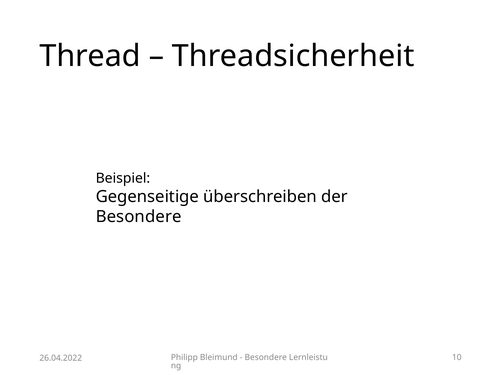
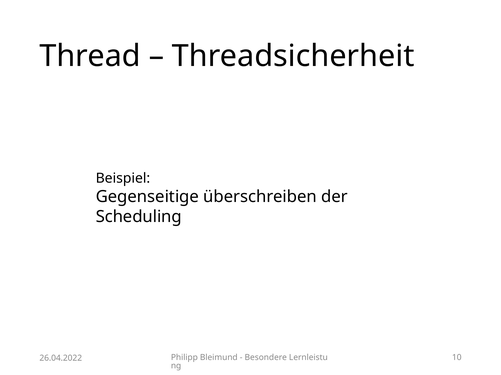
Besondere: Besondere -> Scheduling (139, 217)
